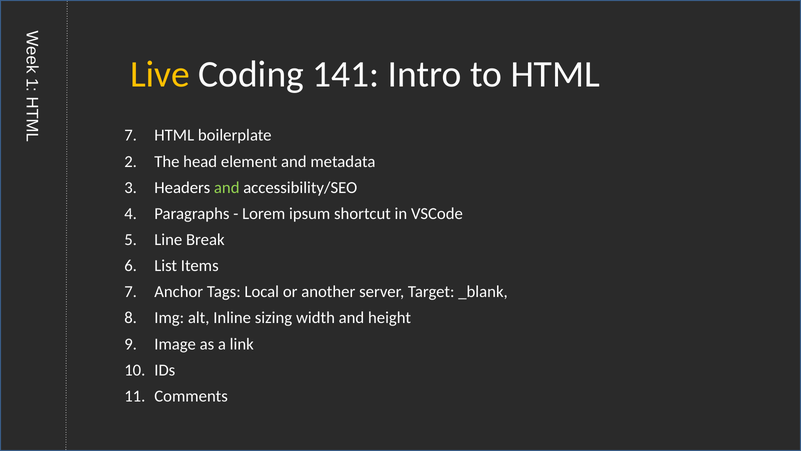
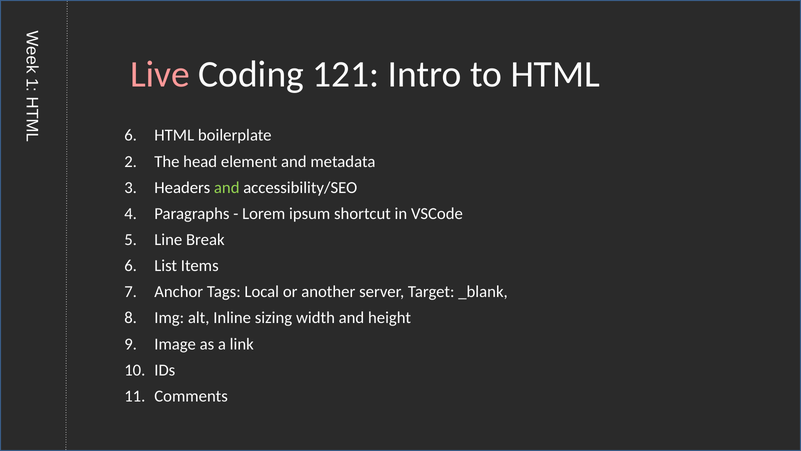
Live colour: yellow -> pink (160, 74)
141: 141 -> 121 (346, 74)
7: 7 -> 6 (131, 135)
